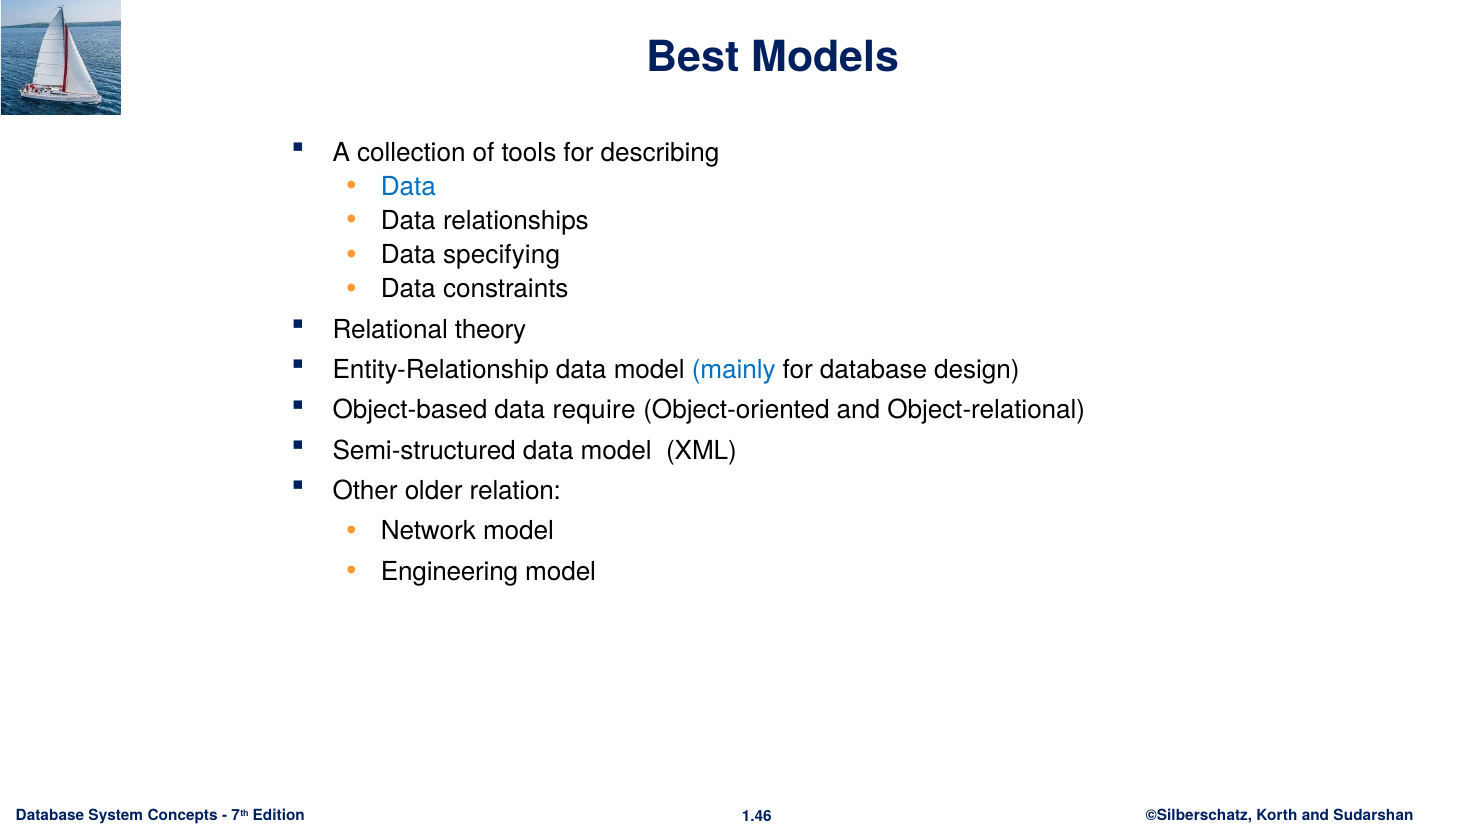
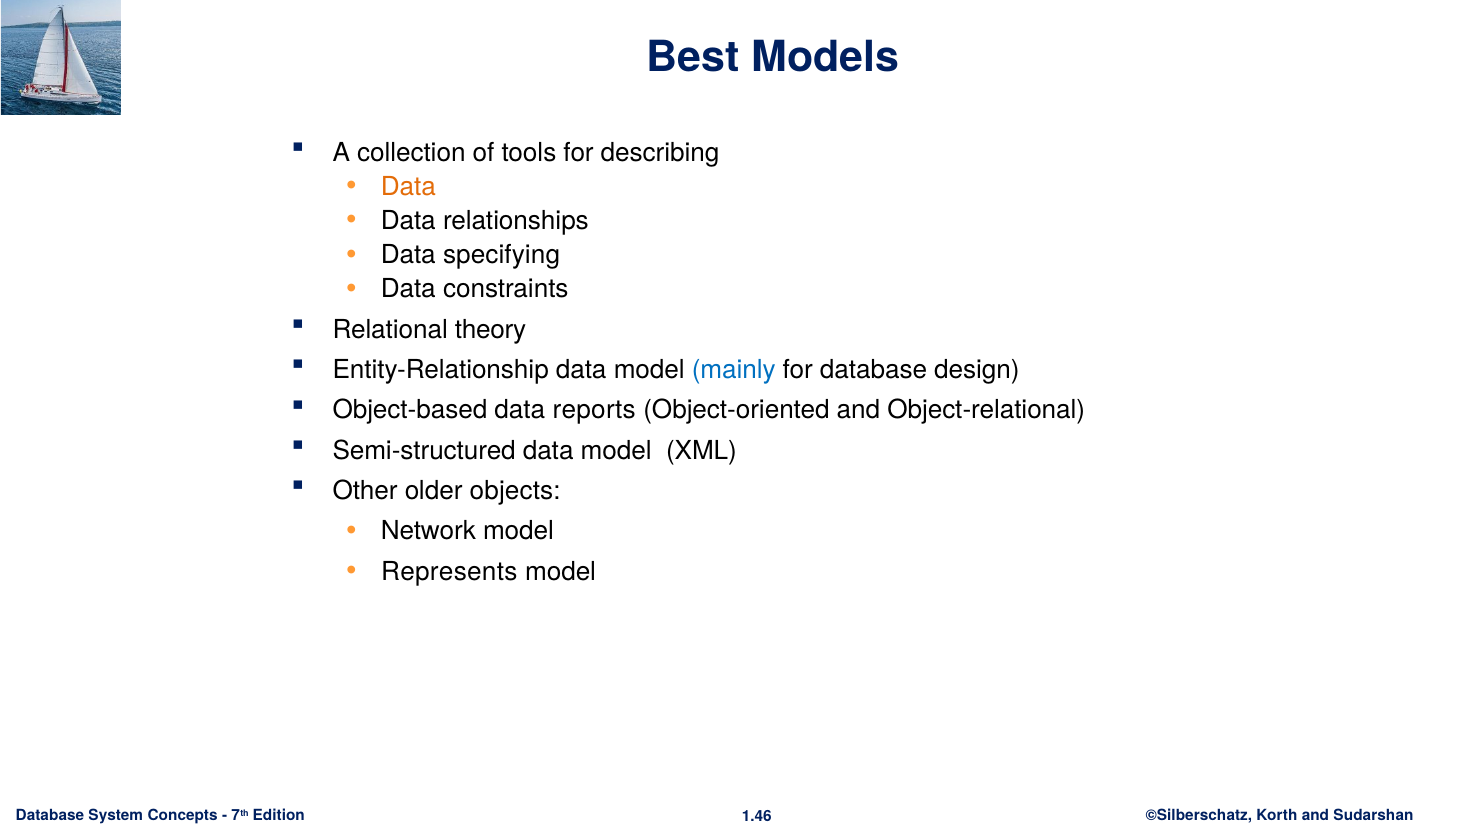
Data colour: blue -> orange (408, 187)
require: require -> reports (594, 410)
relation: relation -> objects (515, 491)
Engineering: Engineering -> Represents (449, 571)
